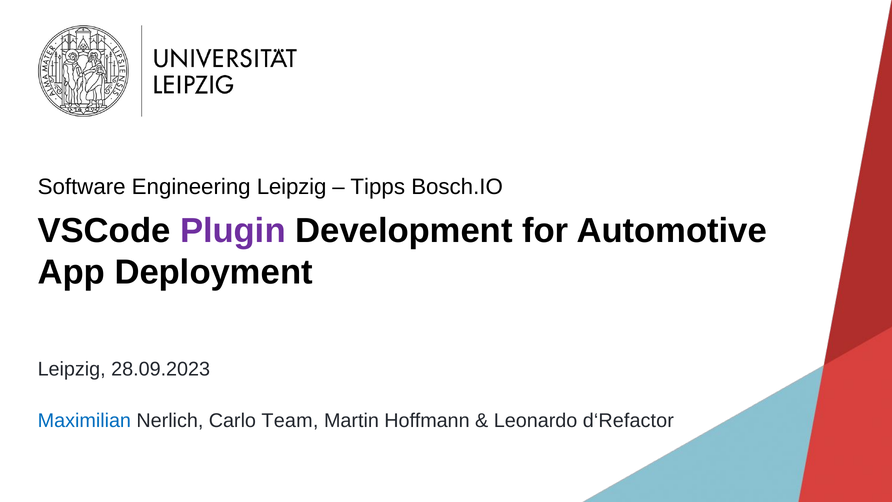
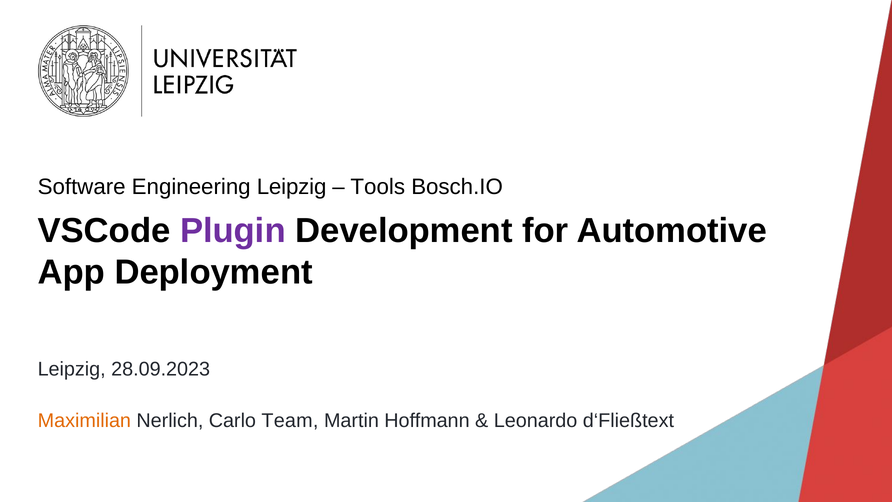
Tipps: Tipps -> Tools (378, 187)
Maximilian colour: blue -> orange (84, 420)
d‘Refactor: d‘Refactor -> d‘Fließtext (628, 420)
